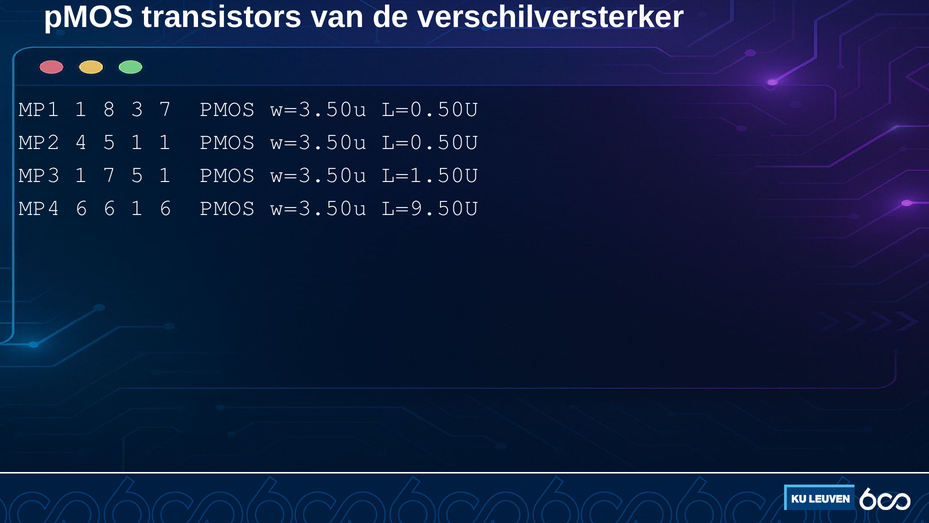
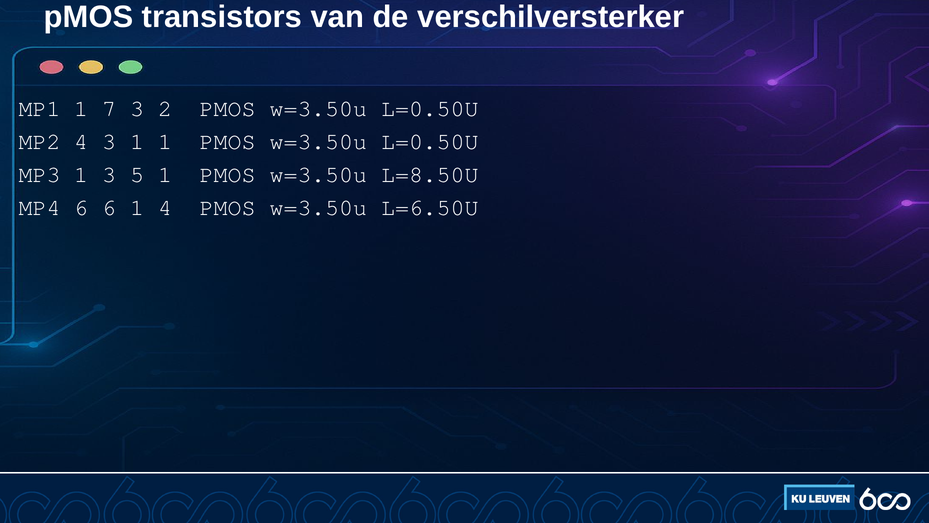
8: 8 -> 7 (109, 109)
3 7: 7 -> 2 (165, 109)
4 5: 5 -> 3 (109, 141)
1 7: 7 -> 3 (109, 174)
L=1.50U: L=1.50U -> L=8.50U (430, 174)
1 6: 6 -> 4 (165, 207)
L=9.50U: L=9.50U -> L=6.50U (430, 207)
